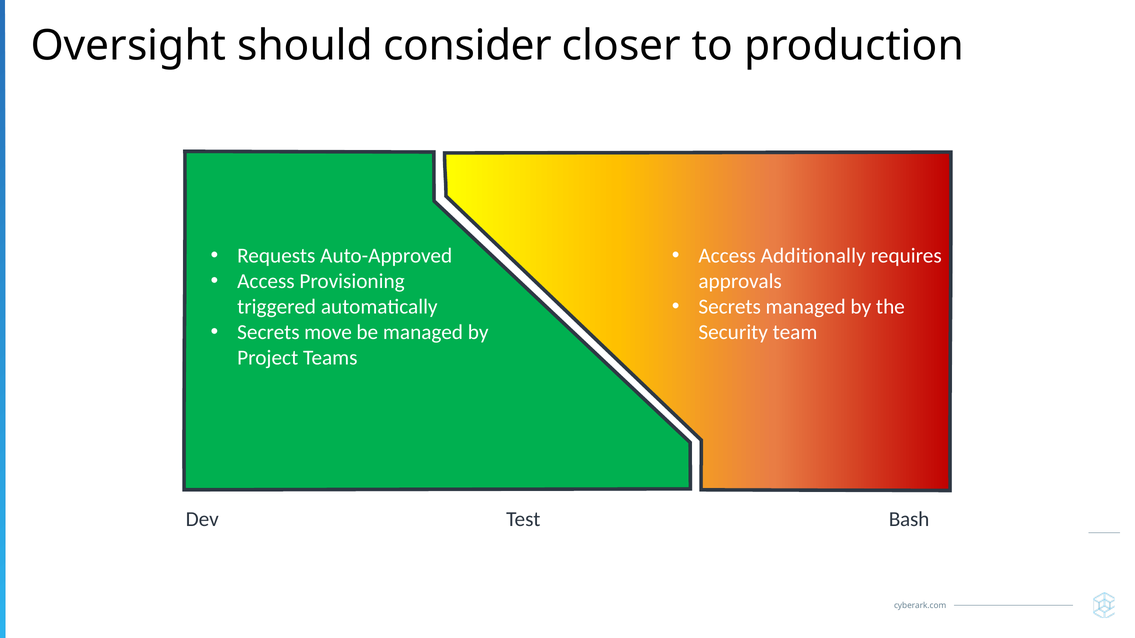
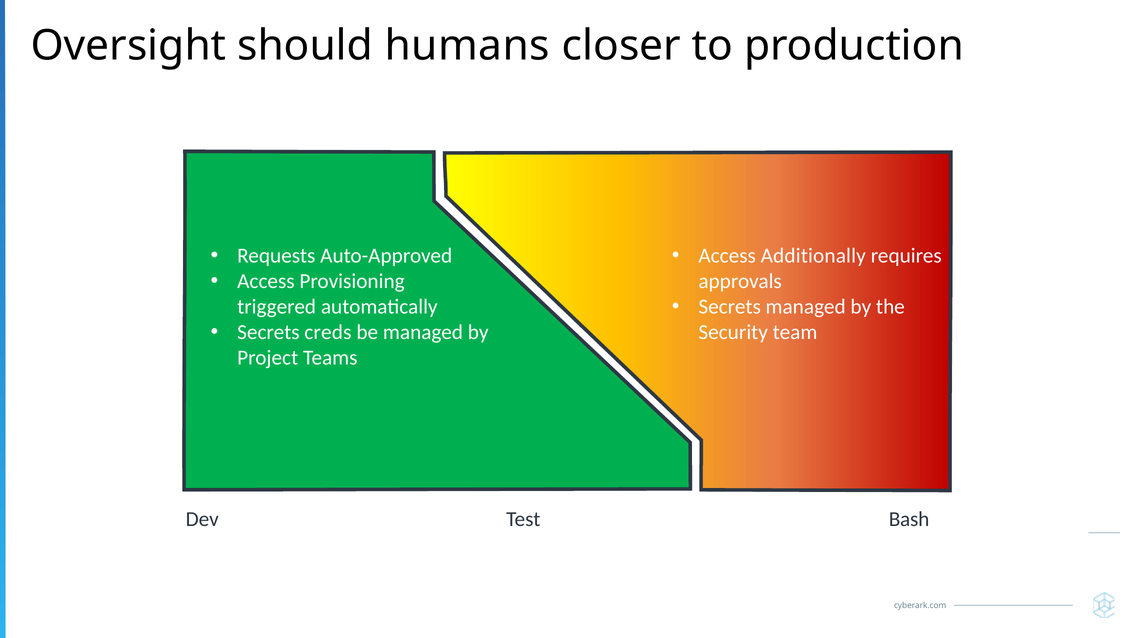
consider: consider -> humans (467, 46)
move: move -> creds (328, 333)
